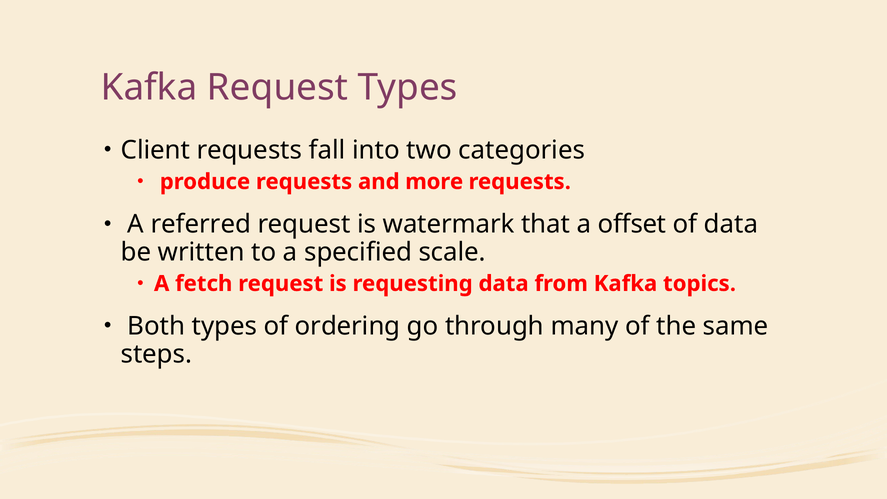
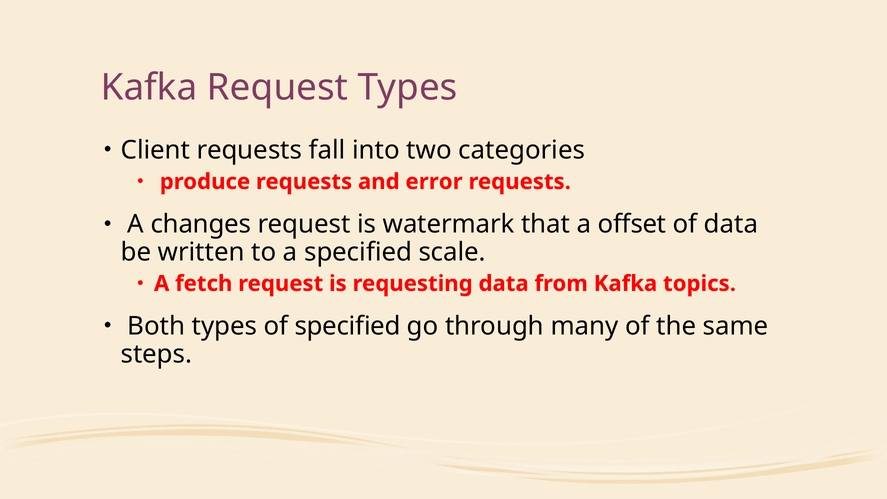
more: more -> error (434, 182)
referred: referred -> changes (201, 224)
of ordering: ordering -> specified (348, 326)
